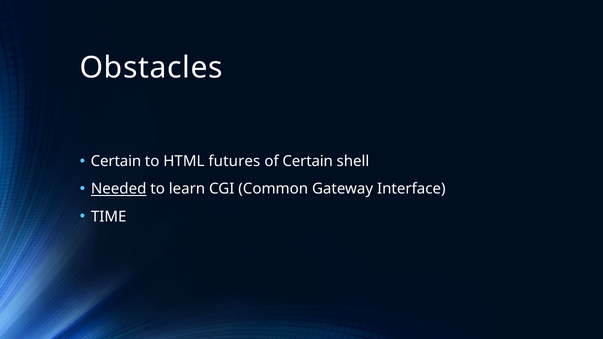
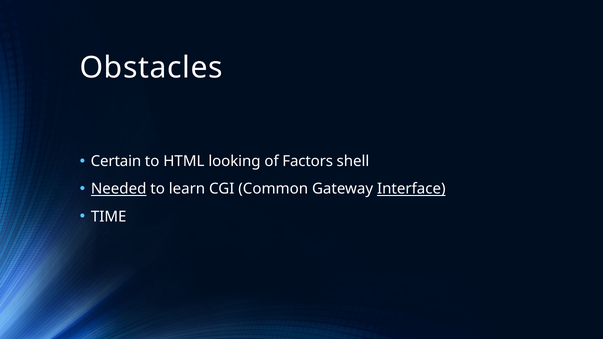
futures: futures -> looking (234, 162)
of Certain: Certain -> Factors (308, 162)
Interface underline: none -> present (411, 189)
